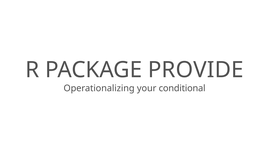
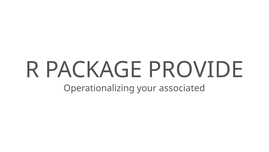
conditional: conditional -> associated (182, 88)
